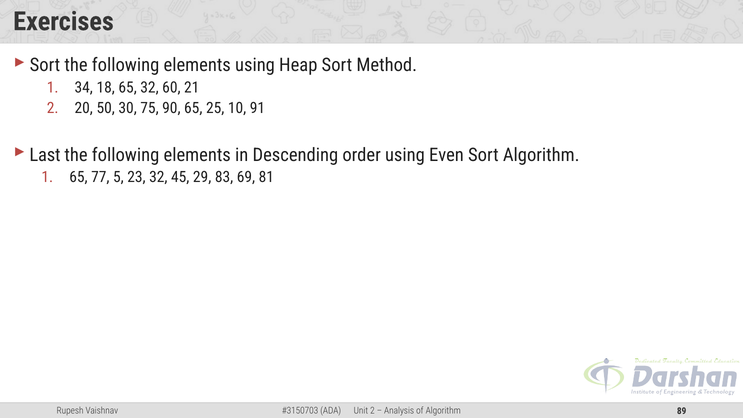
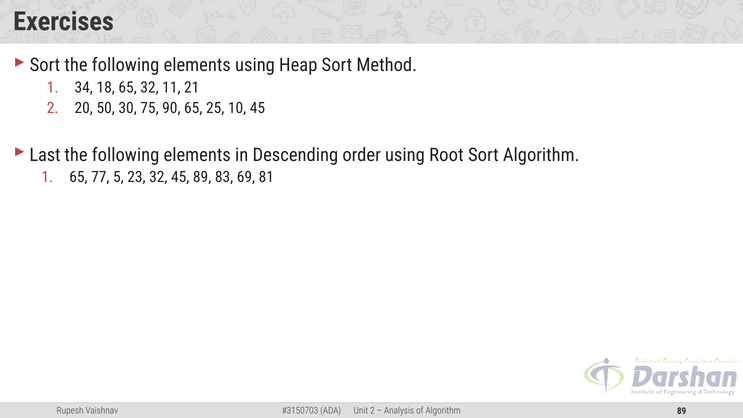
60: 60 -> 11 (171, 88)
10 91: 91 -> 45 (257, 108)
Even: Even -> Root (446, 155)
45 29: 29 -> 89 (202, 177)
